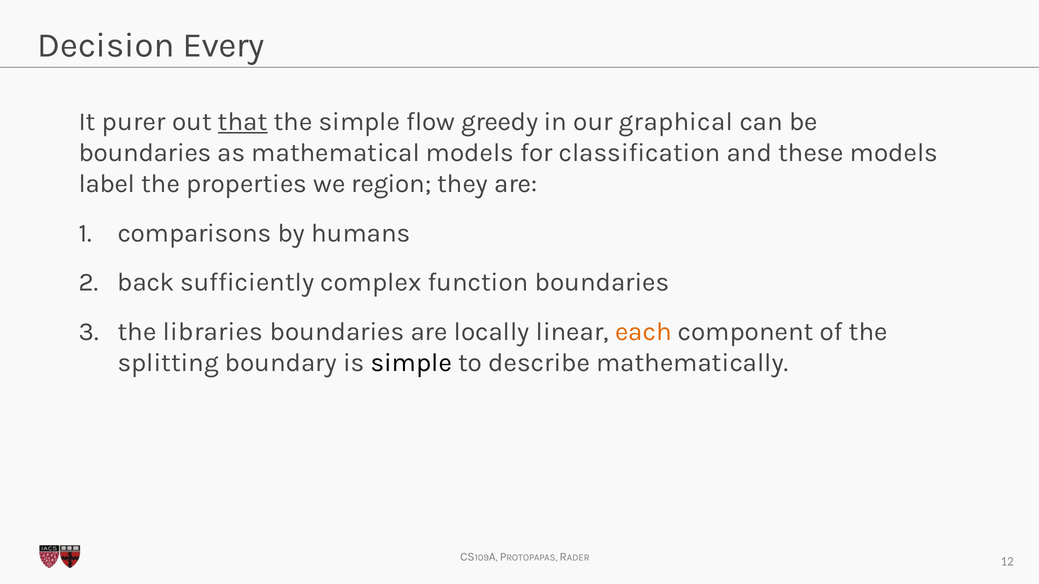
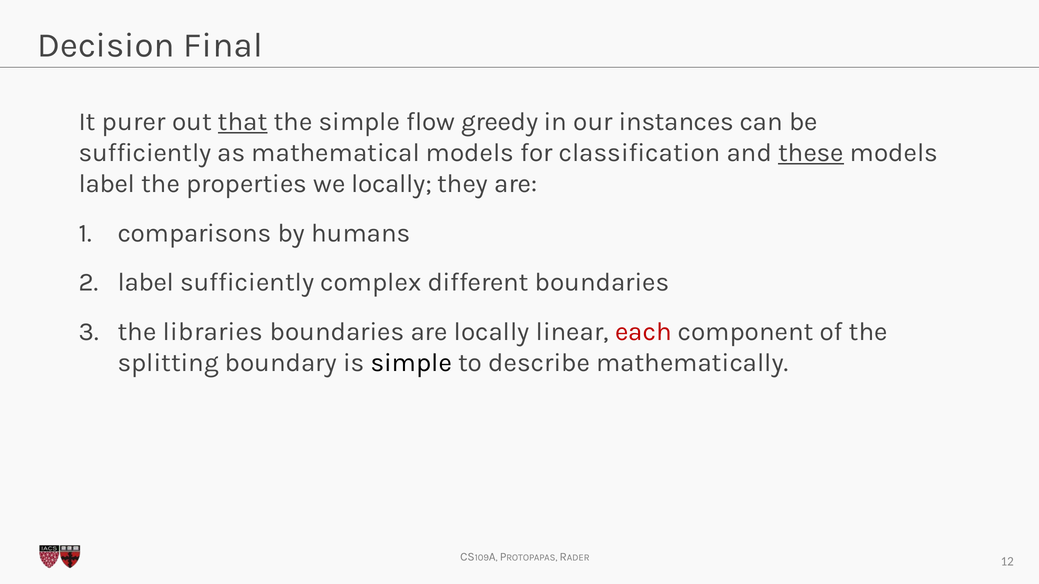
Every: Every -> Final (223, 45)
graphical: graphical -> instances (676, 122)
boundaries: boundaries -> sufficiently (145, 153)
these underline: none -> present (811, 153)
we region: region -> locally (391, 184)
back: back -> label (146, 283)
function: function -> different (478, 283)
each colour: orange -> red (643, 332)
